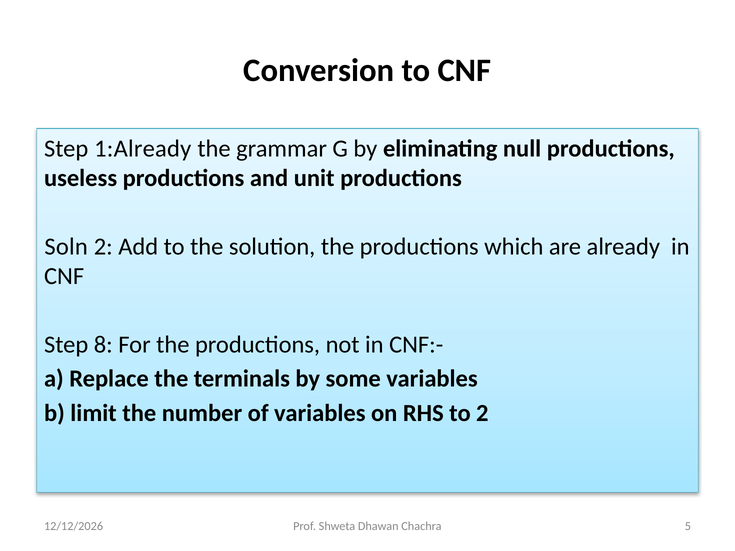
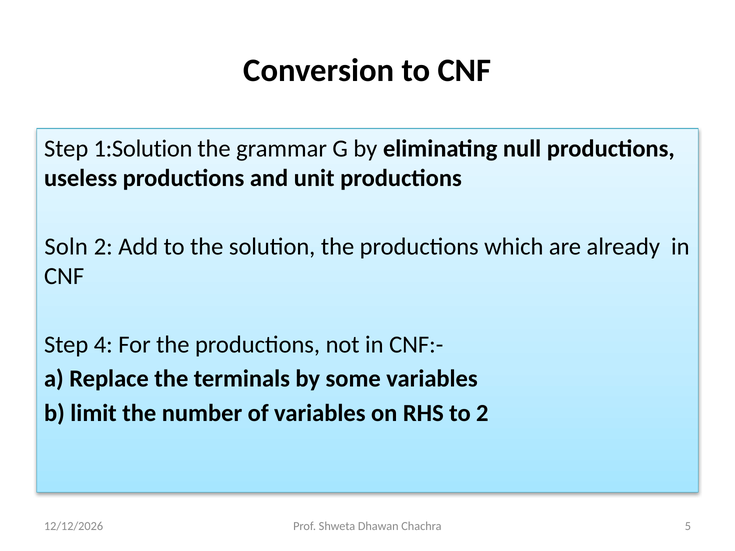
1:Already: 1:Already -> 1:Solution (143, 149)
8: 8 -> 4 (103, 345)
